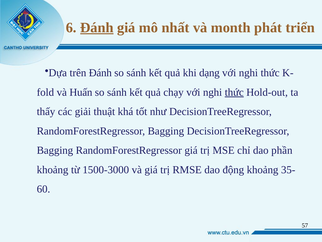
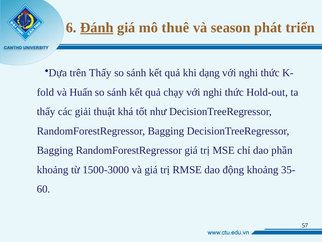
nhất: nhất -> thuê (175, 28)
month: month -> season (231, 28)
trên Đánh: Đánh -> Thấy (100, 73)
thức underline: present -> none (234, 92)
